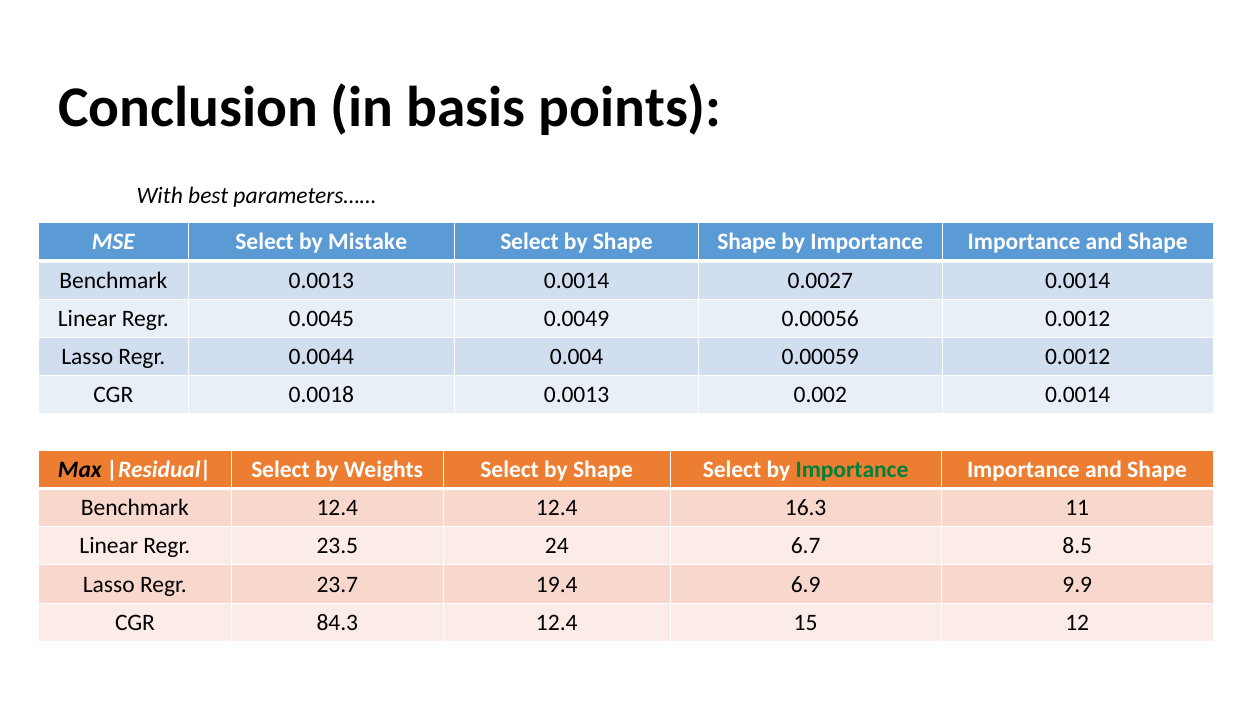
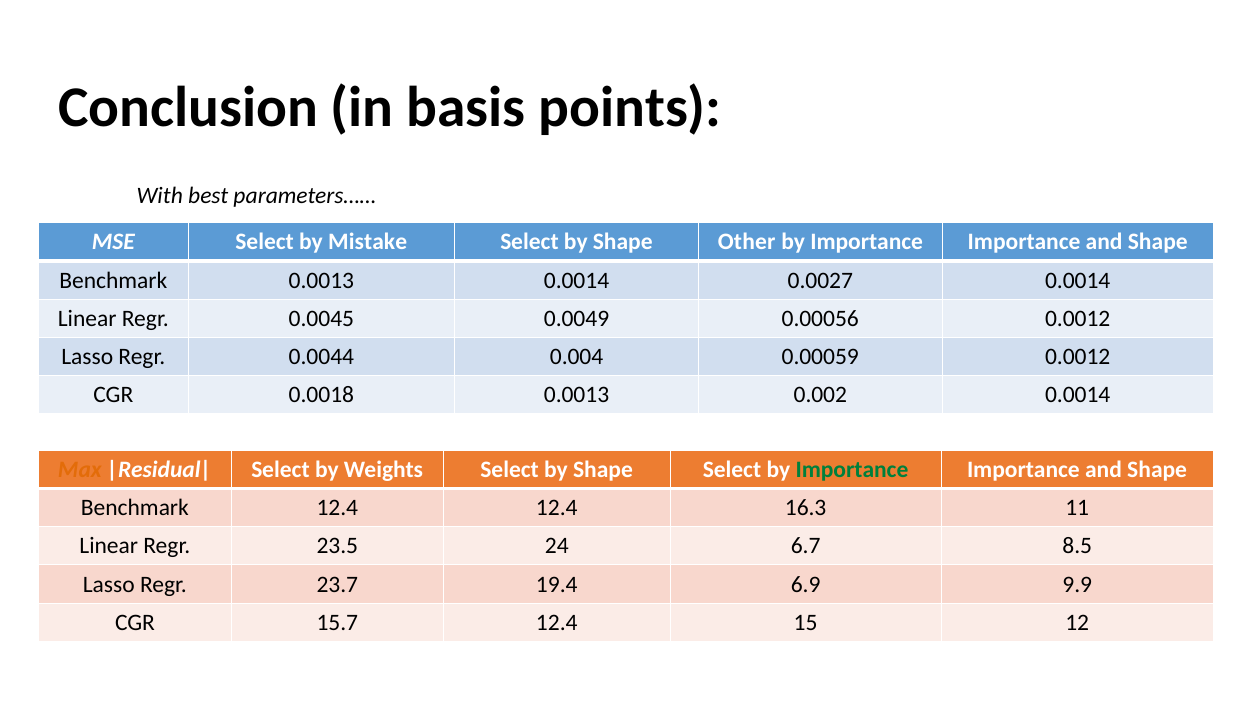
Shape Shape: Shape -> Other (747, 242)
Max colour: black -> orange (80, 470)
84.3: 84.3 -> 15.7 (337, 622)
